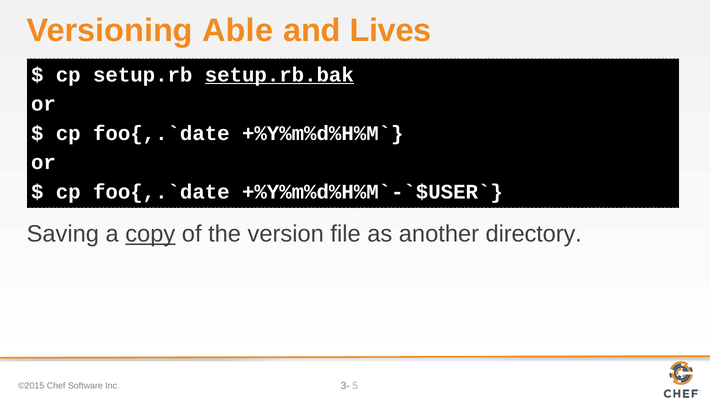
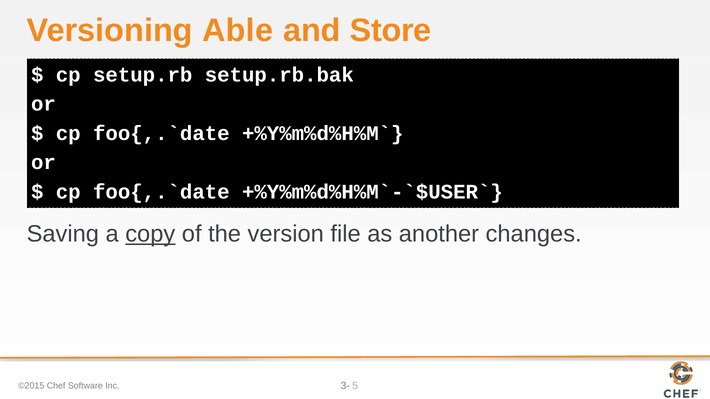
Lives: Lives -> Store (391, 31)
setup.rb.bak underline: present -> none (279, 75)
directory: directory -> changes (534, 234)
